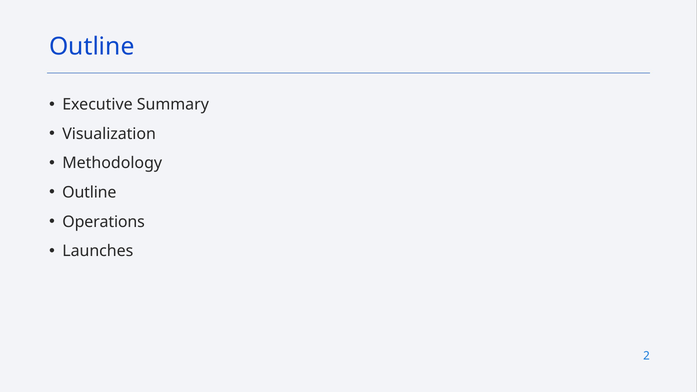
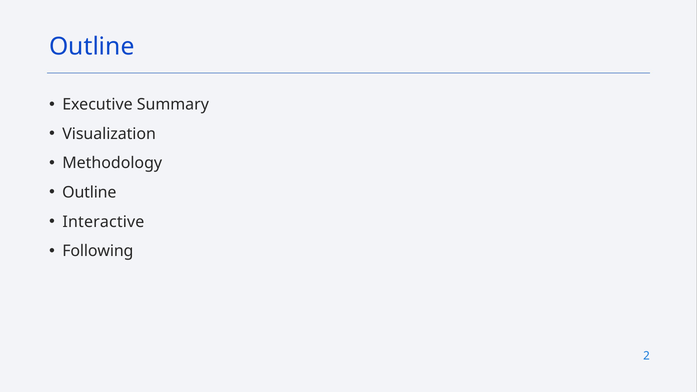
Operations: Operations -> Interactive (103, 222)
Launches: Launches -> Following (98, 251)
